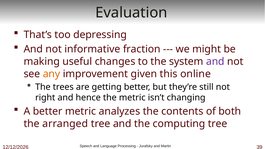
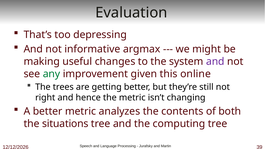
fraction: fraction -> argmax (142, 49)
any colour: orange -> green (52, 74)
arranged: arranged -> situations (65, 124)
